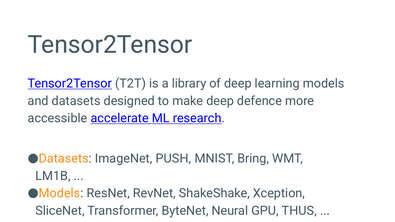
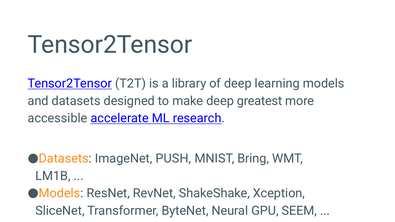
defence: defence -> greatest (260, 101)
THUS: THUS -> SEEM (299, 211)
